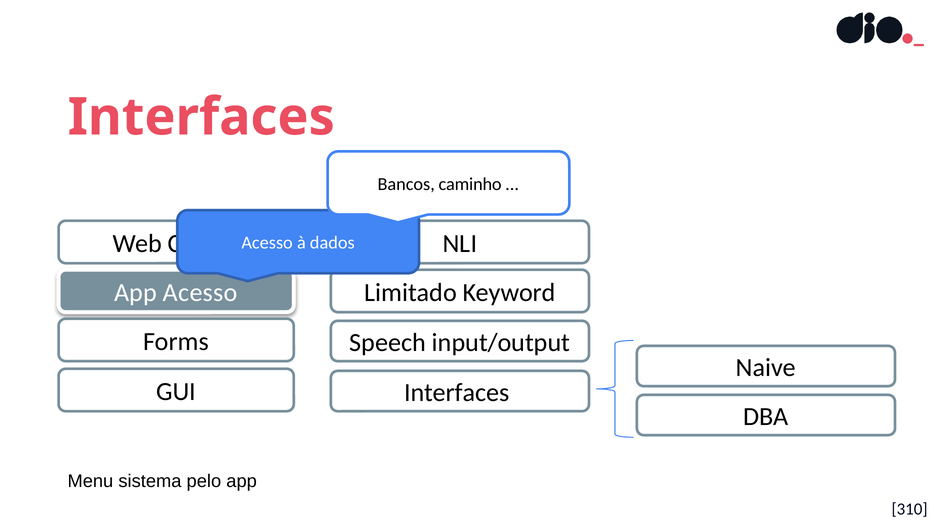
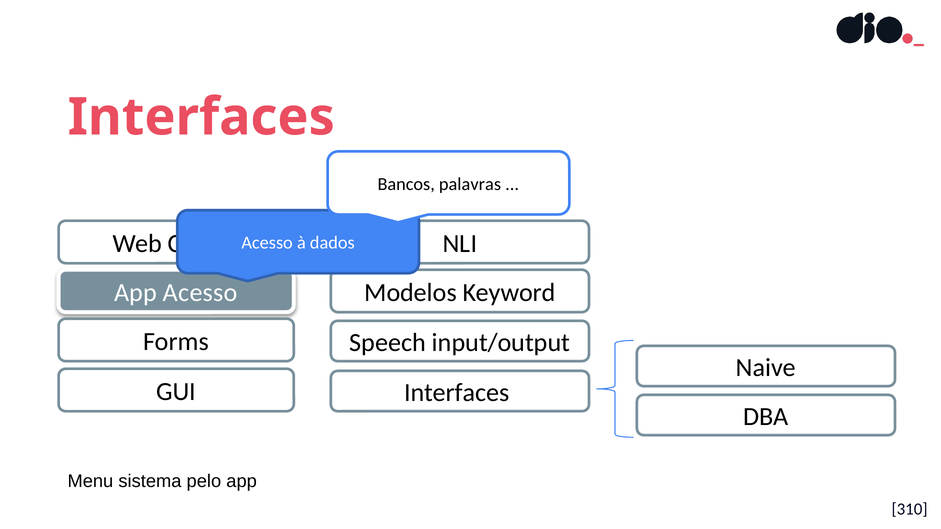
caminho: caminho -> palavras (470, 184)
Limitado: Limitado -> Modelos (411, 293)
